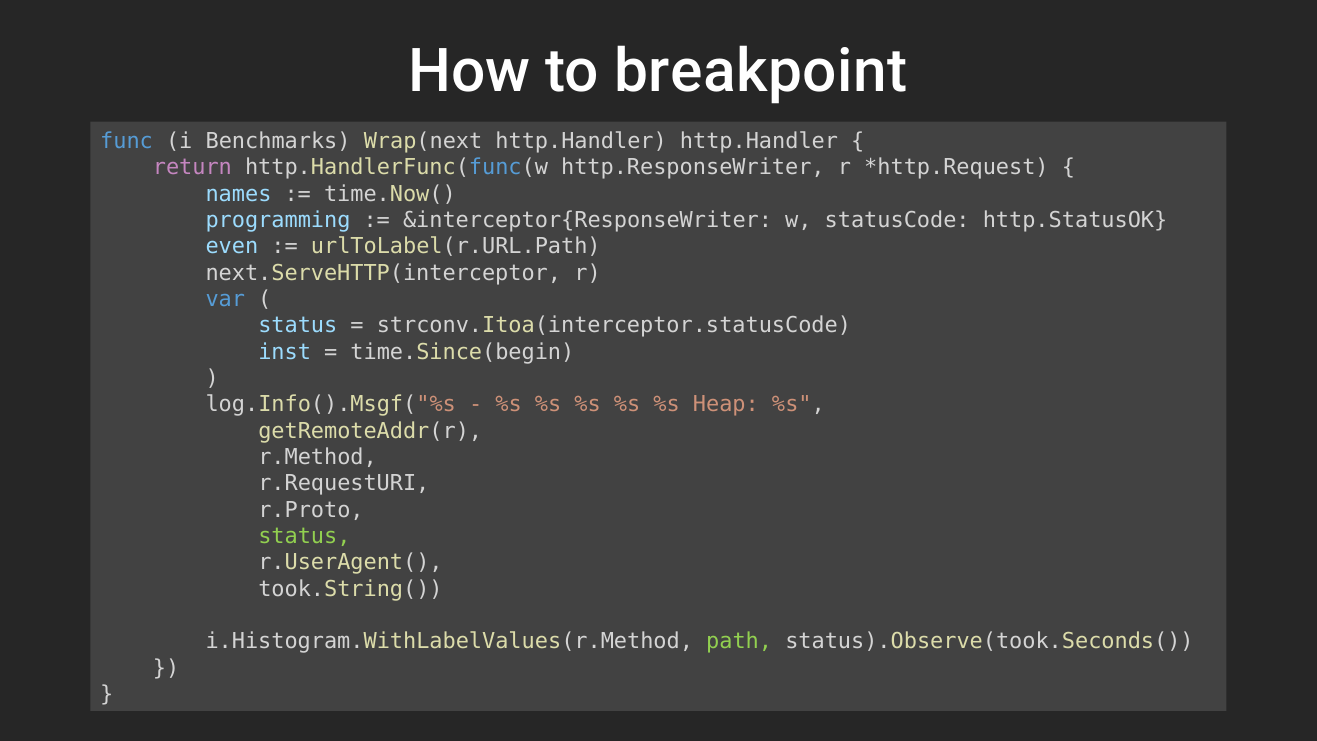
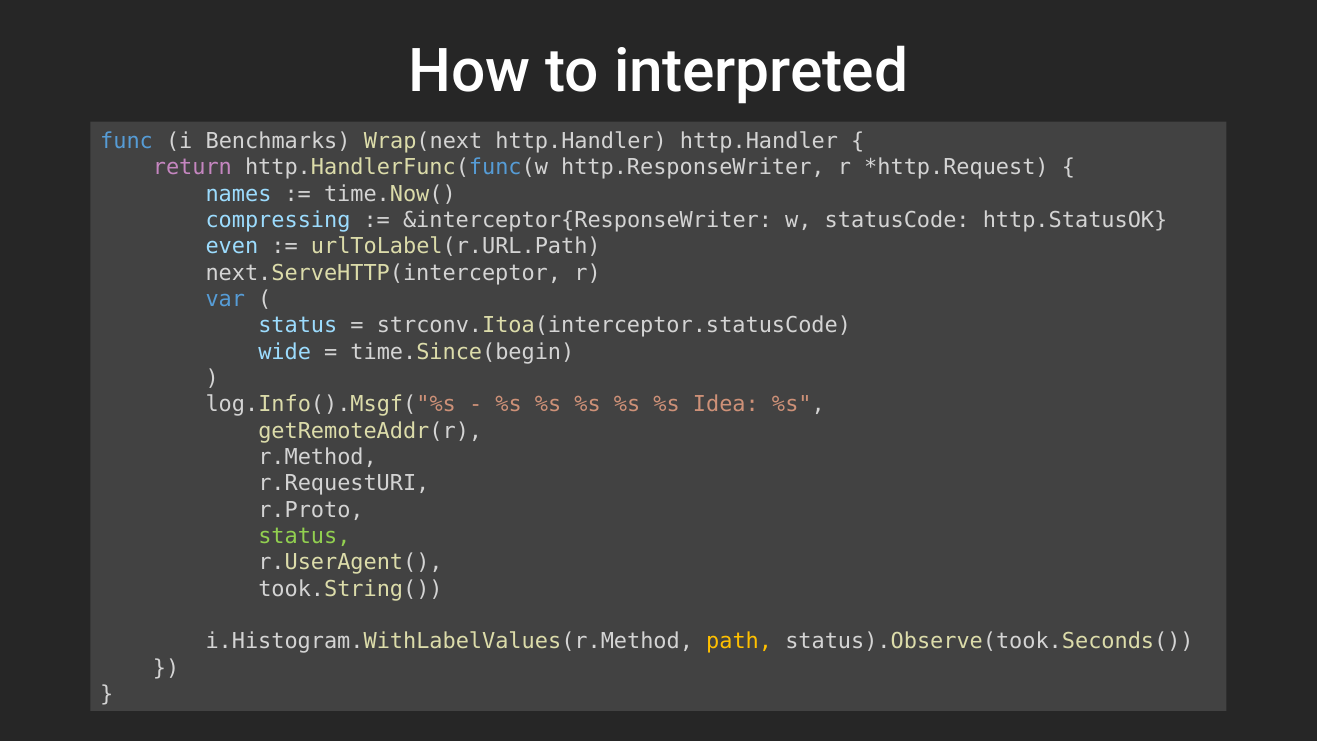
breakpoint: breakpoint -> interpreted (761, 71)
programming: programming -> compressing (278, 220)
inst: inst -> wide (285, 352)
Heap: Heap -> Idea (726, 405)
path colour: light green -> yellow (739, 641)
